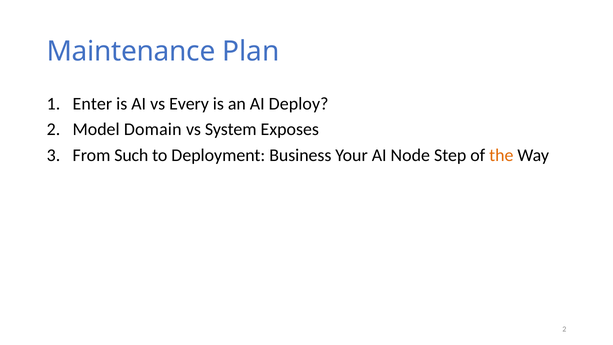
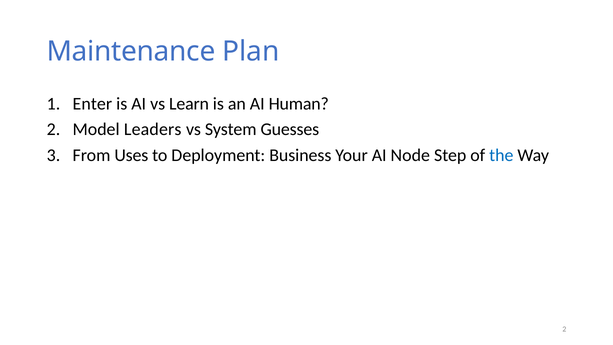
Every: Every -> Learn (189, 104)
Deploy: Deploy -> Human (299, 104)
Domain: Domain -> Leaders (153, 129)
Exposes: Exposes -> Guesses (290, 129)
Such: Such -> Uses (131, 155)
the colour: orange -> blue (501, 155)
